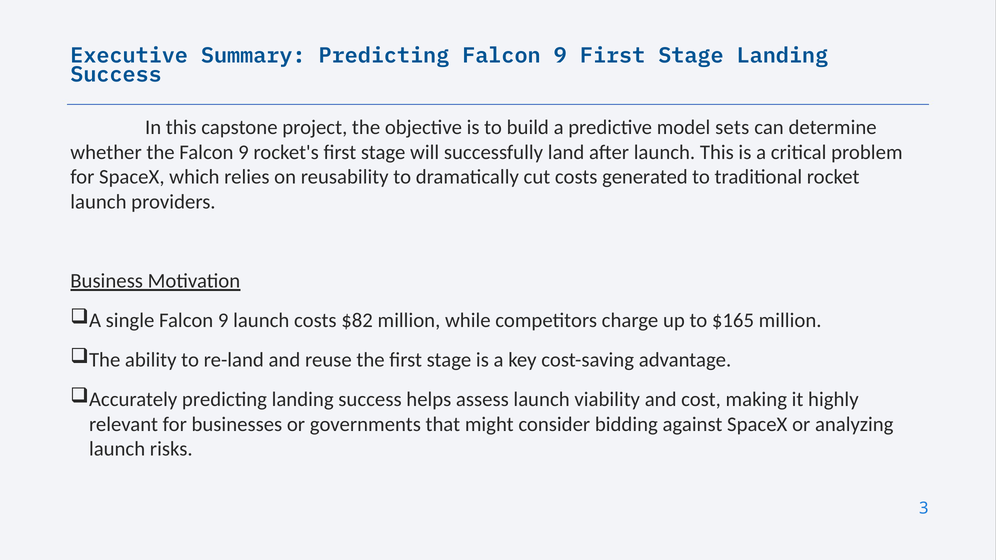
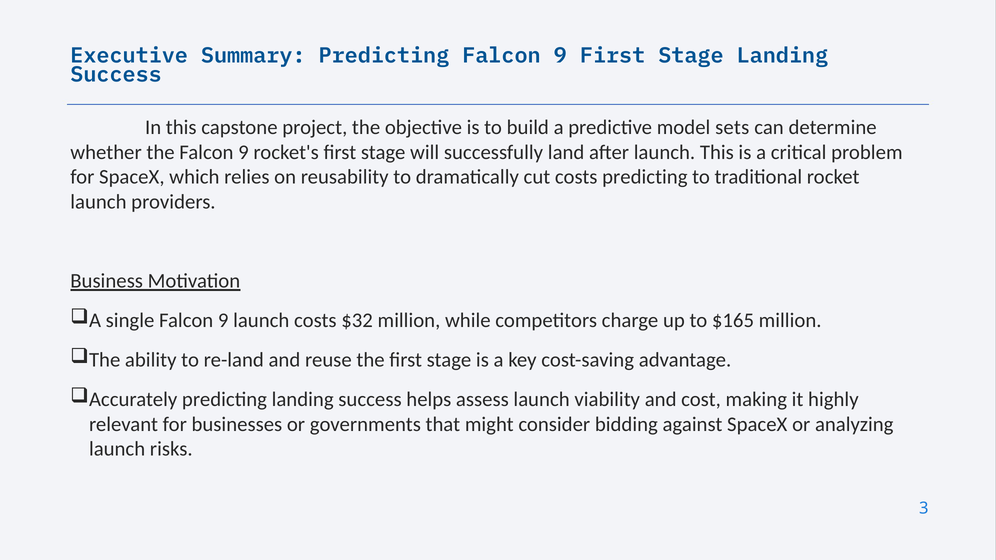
costs generated: generated -> predicting (645, 177)
$82: $82 -> $32 (357, 321)
